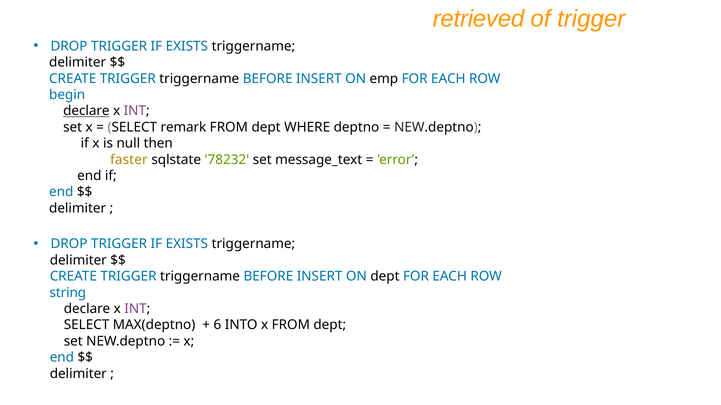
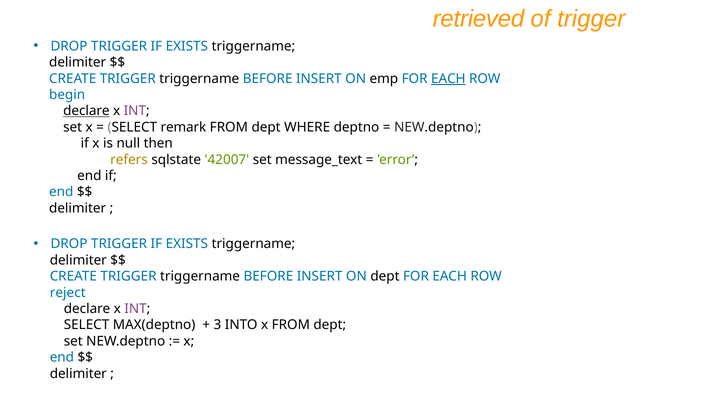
EACH underline: none -> present (448, 79)
faster: faster -> refers (129, 160)
78232: 78232 -> 42007 (227, 160)
string: string -> reject (68, 293)
6: 6 -> 3 (217, 325)
